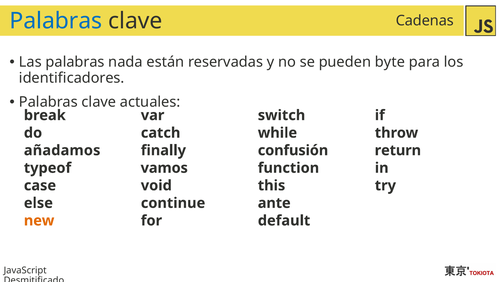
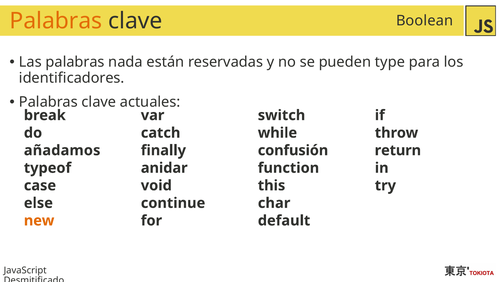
Palabras colour: blue -> orange (56, 21)
Cadenas: Cadenas -> Boolean (425, 21)
byte: byte -> type (390, 62)
vamos: vamos -> anidar (164, 168)
ante: ante -> char (274, 203)
